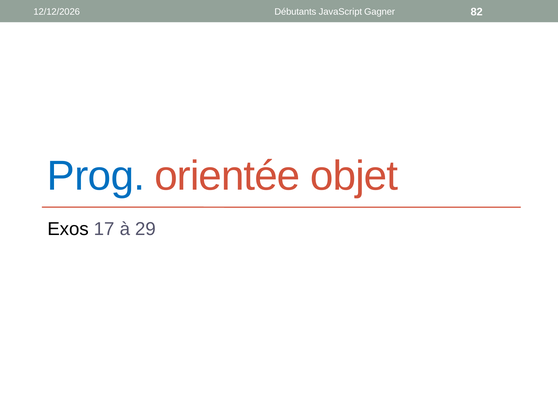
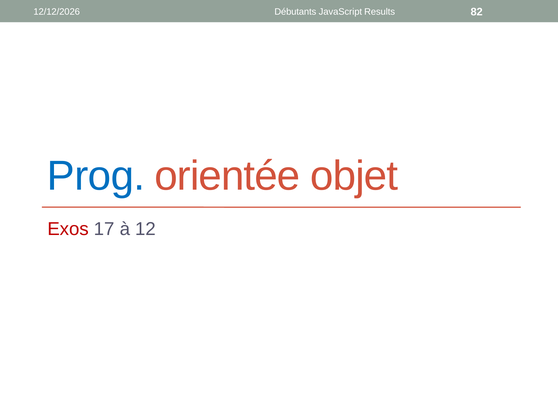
Gagner: Gagner -> Results (380, 12)
Exos colour: black -> red (68, 229)
29: 29 -> 12 (146, 229)
